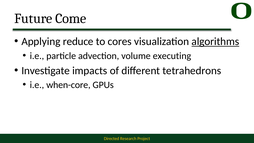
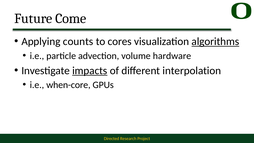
reduce: reduce -> counts (78, 42)
executing: executing -> hardware (172, 56)
impacts underline: none -> present (90, 71)
tetrahedrons: tetrahedrons -> interpolation (192, 71)
